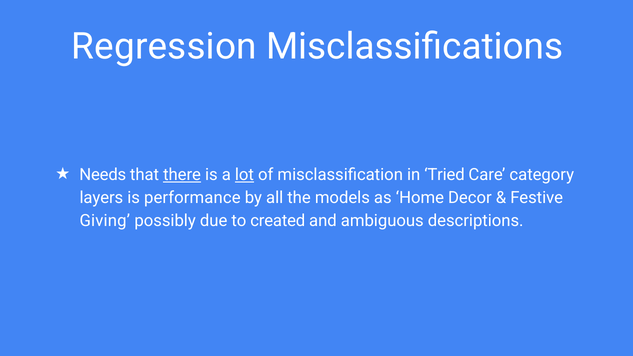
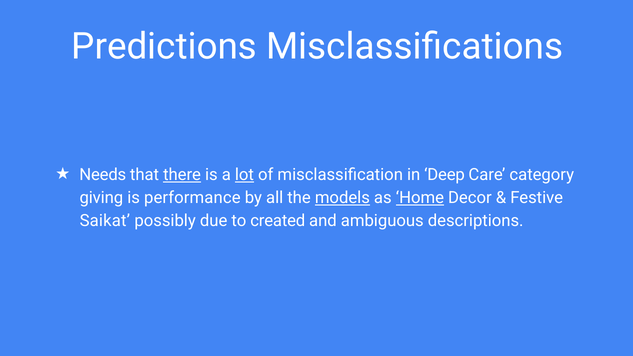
Regression: Regression -> Predictions (164, 47)
Tried: Tried -> Deep (444, 175)
layers: layers -> giving (101, 198)
models underline: none -> present (342, 198)
Home underline: none -> present (420, 198)
Giving: Giving -> Saikat (105, 221)
